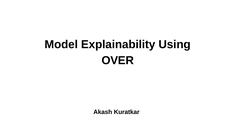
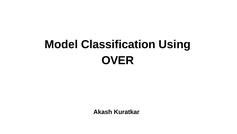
Explainability: Explainability -> Classification (118, 44)
